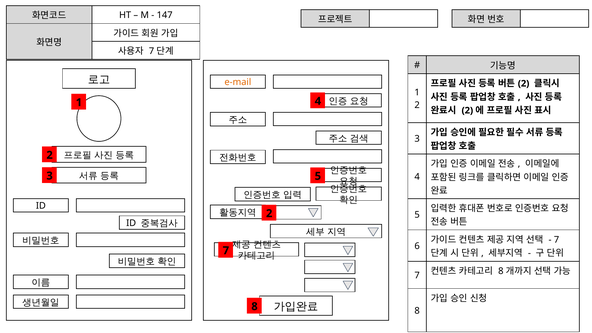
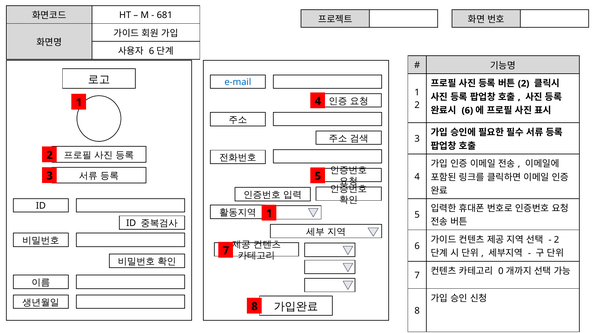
147: 147 -> 681 (165, 15)
7: 7 -> 6 (152, 51)
e-mail colour: orange -> blue (238, 82)
2: 2 -> 6 (467, 110)
2: 2 -> 1 (269, 213)
7: 7 -> 2 (557, 240)
8: 8 -> 0 (501, 271)
